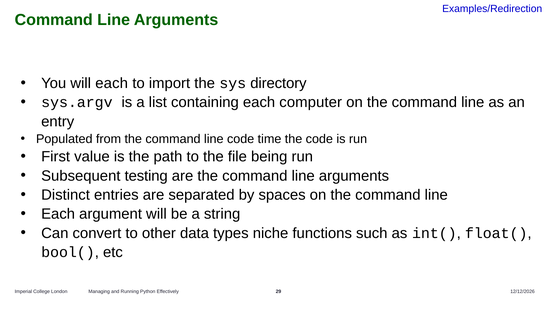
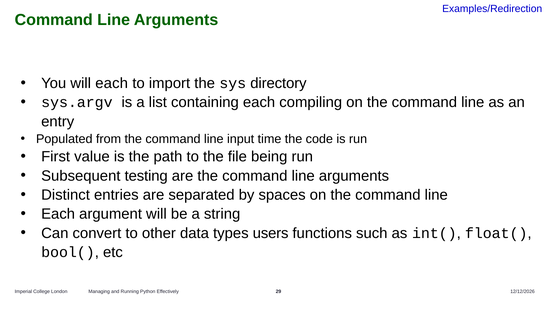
computer: computer -> compiling (311, 102)
line code: code -> input (241, 139)
niche: niche -> users (271, 233)
